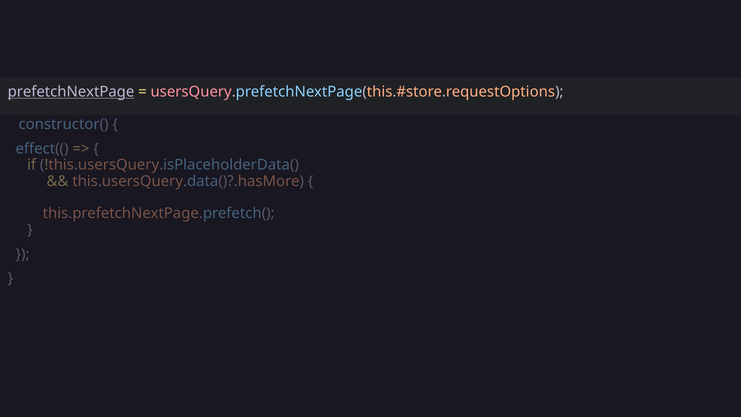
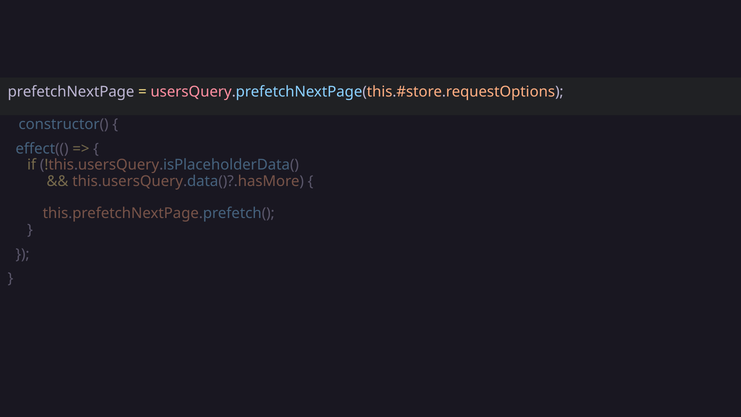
prefetchNextPage underline: present -> none (71, 92)
